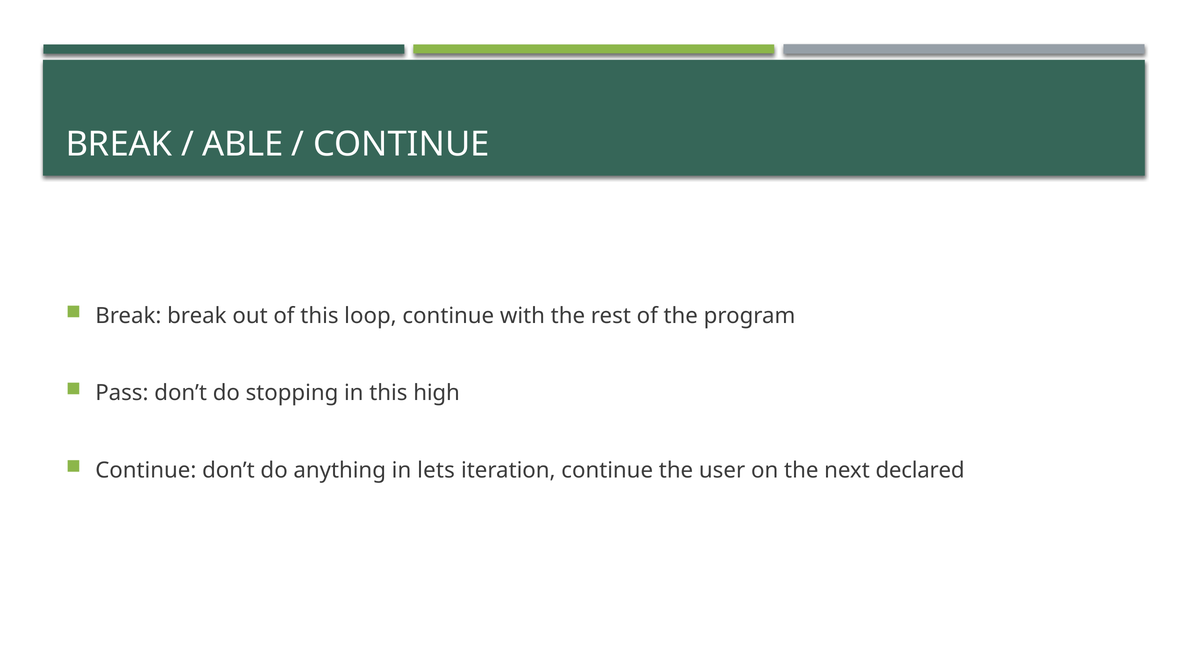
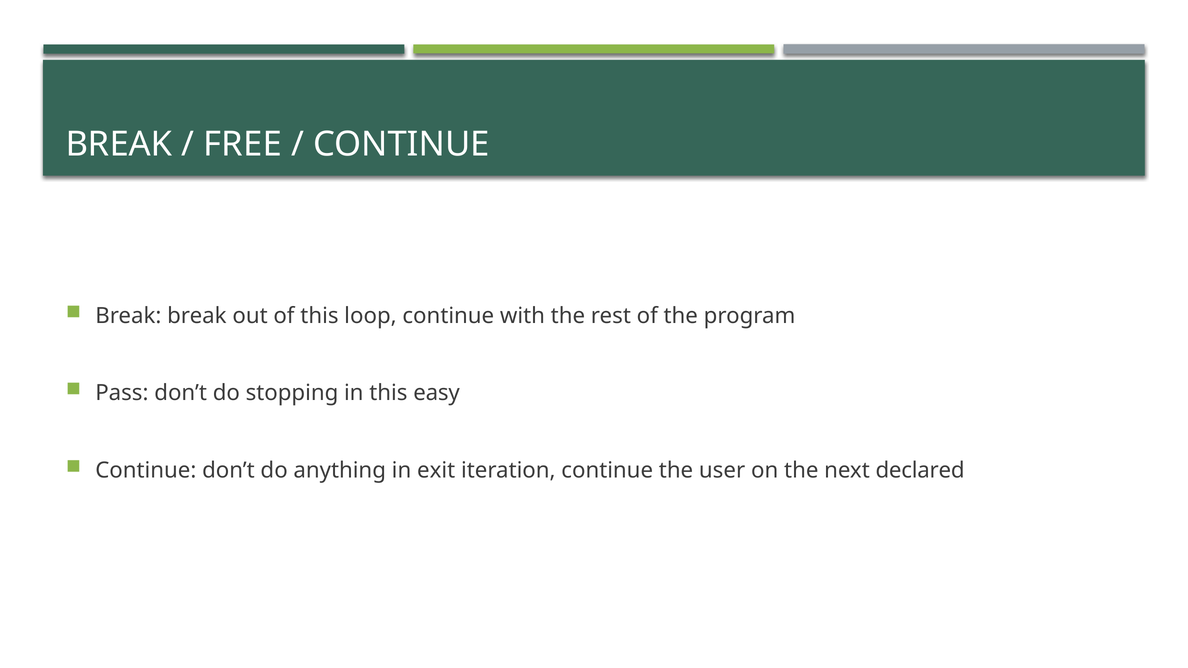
ABLE: ABLE -> FREE (243, 144)
high: high -> easy (437, 393)
lets: lets -> exit (436, 470)
